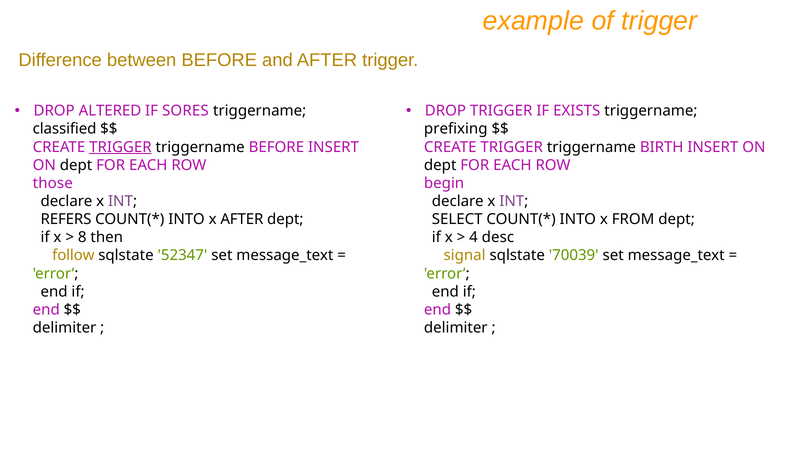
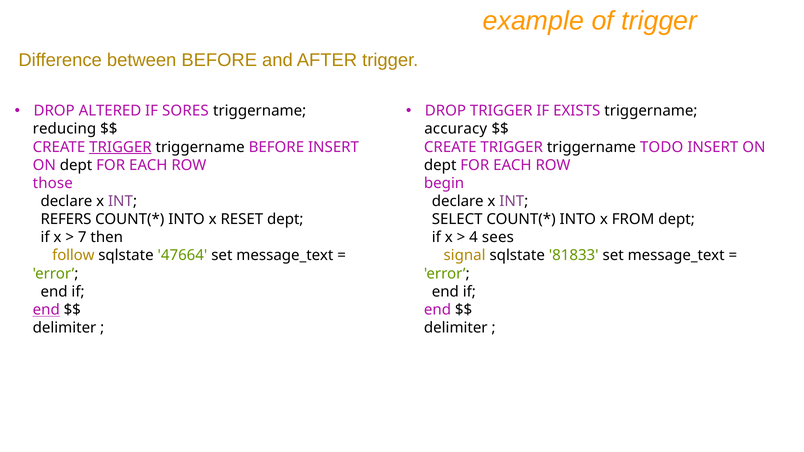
classified: classified -> reducing (64, 129)
prefixing: prefixing -> accuracy (456, 129)
BIRTH: BIRTH -> TODO (662, 147)
x AFTER: AFTER -> RESET (242, 219)
8: 8 -> 7 (82, 238)
desc: desc -> sees (498, 238)
52347: 52347 -> 47664 (182, 256)
70039: 70039 -> 81833 (574, 256)
end underline: none -> present (46, 310)
